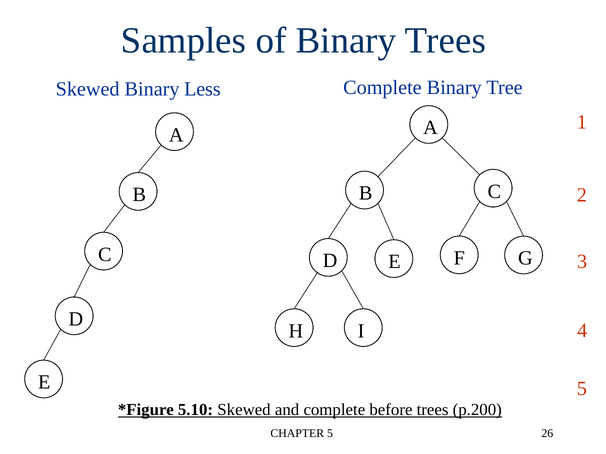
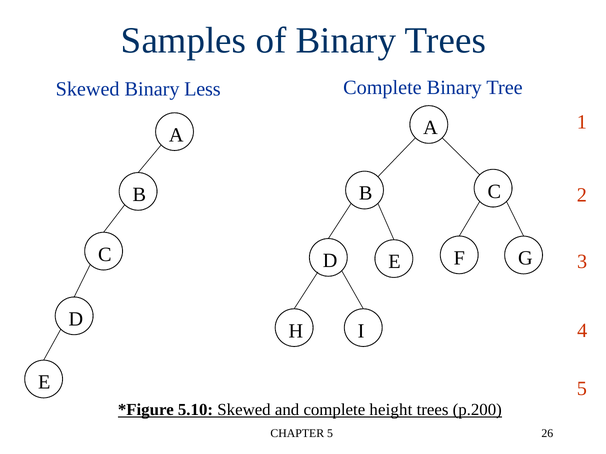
before: before -> height (391, 410)
